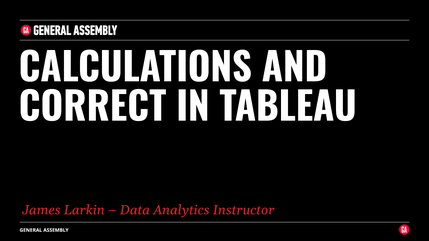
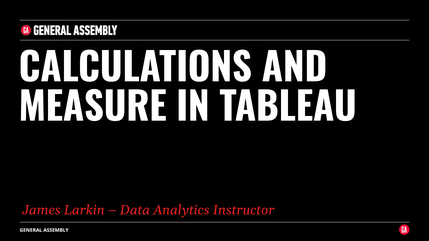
CORRECT: CORRECT -> MEASURE (93, 108)
